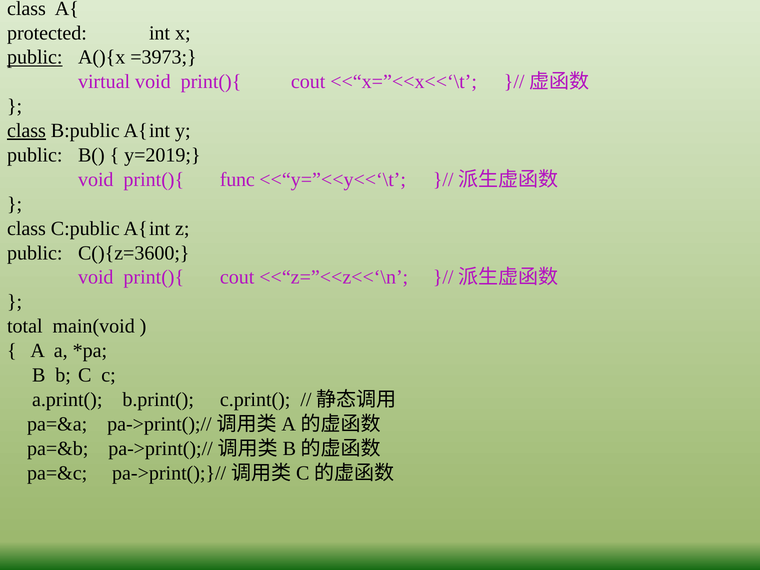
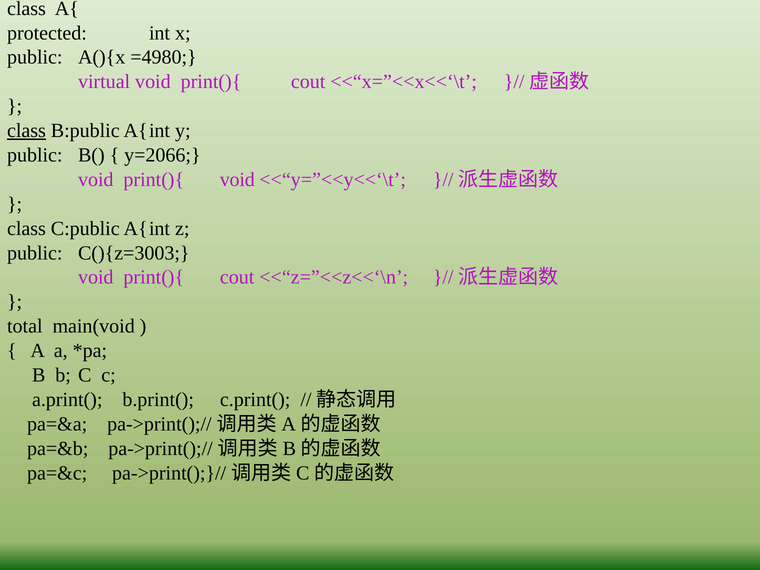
public underline: present -> none (35, 57)
=3973: =3973 -> =4980 (163, 57)
y=2019: y=2019 -> y=2066 (162, 155)
print(){ func: func -> void (237, 180)
C(){z=3600: C(){z=3600 -> C(){z=3003 (134, 253)
